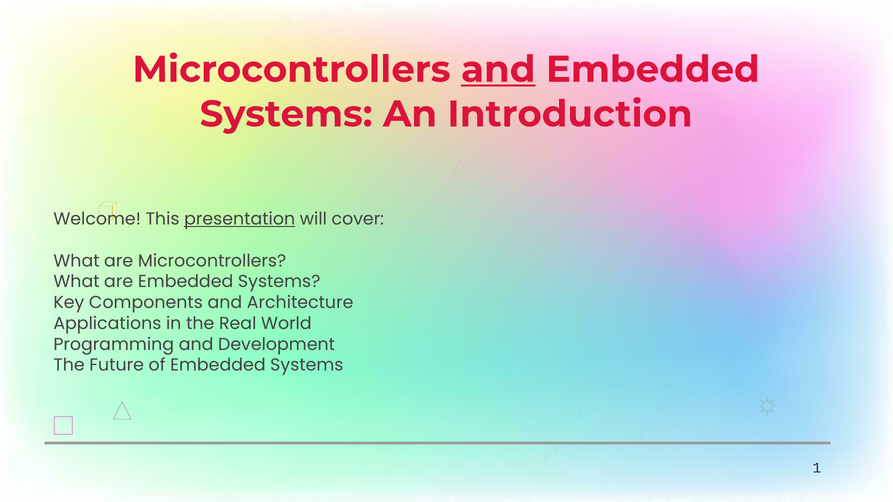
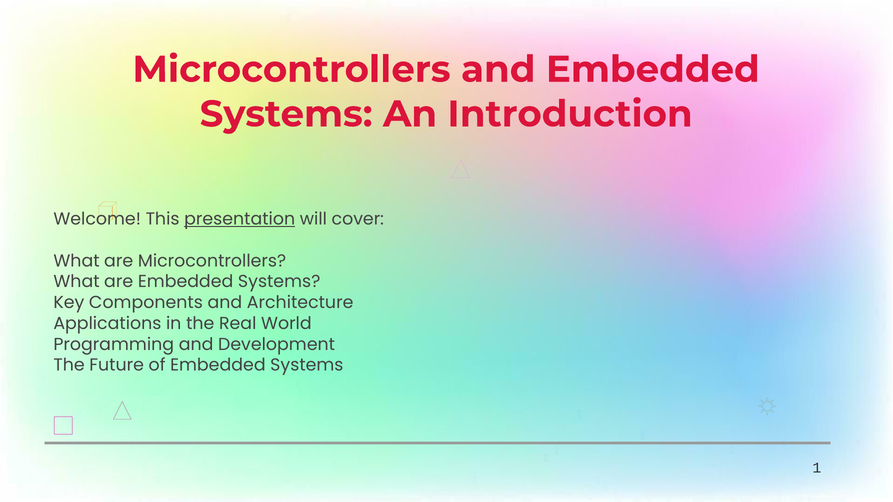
and underline: present -> none (498, 70)
